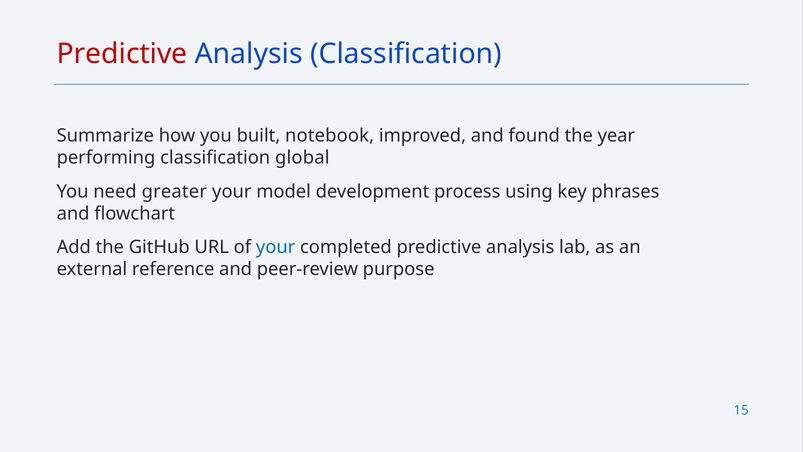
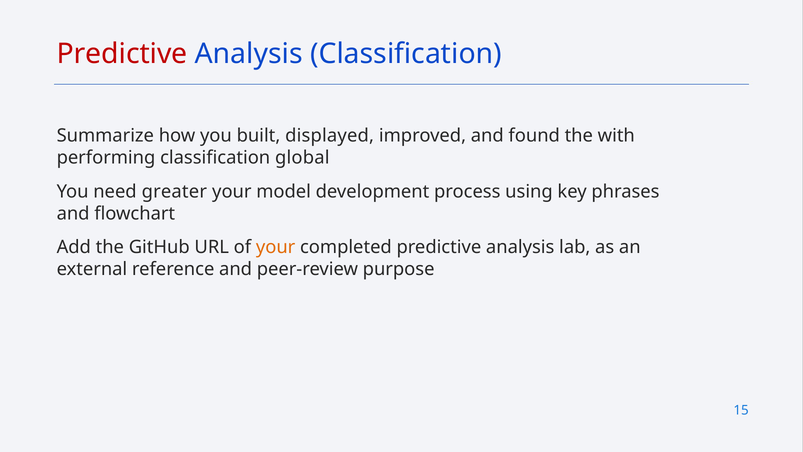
notebook: notebook -> displayed (330, 136)
year: year -> with (616, 136)
your colour: blue -> orange (276, 247)
